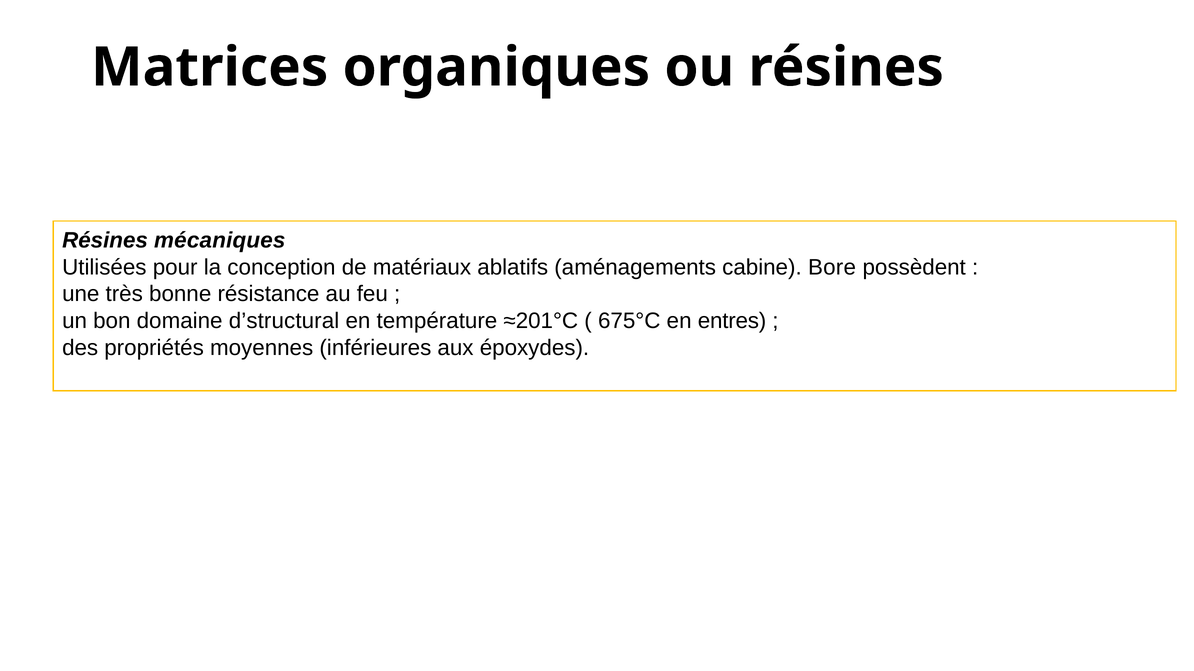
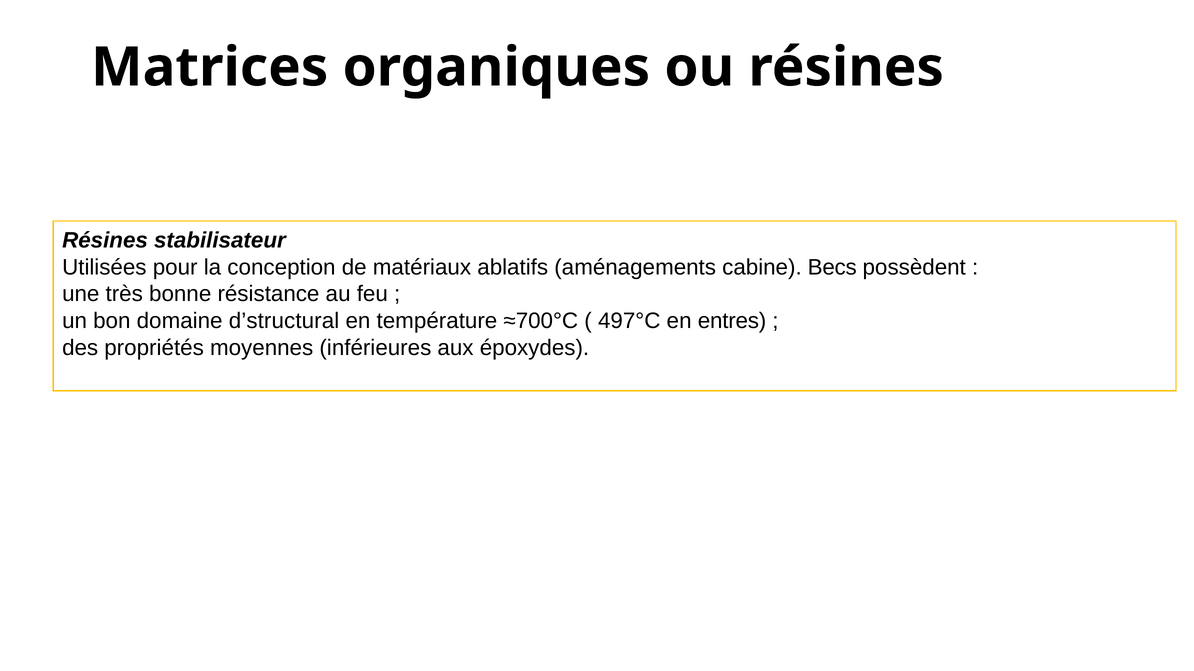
mécaniques: mécaniques -> stabilisateur (220, 241)
Bore: Bore -> Becs (832, 267)
≈201°C: ≈201°C -> ≈700°C (541, 321)
675°C: 675°C -> 497°C (629, 321)
